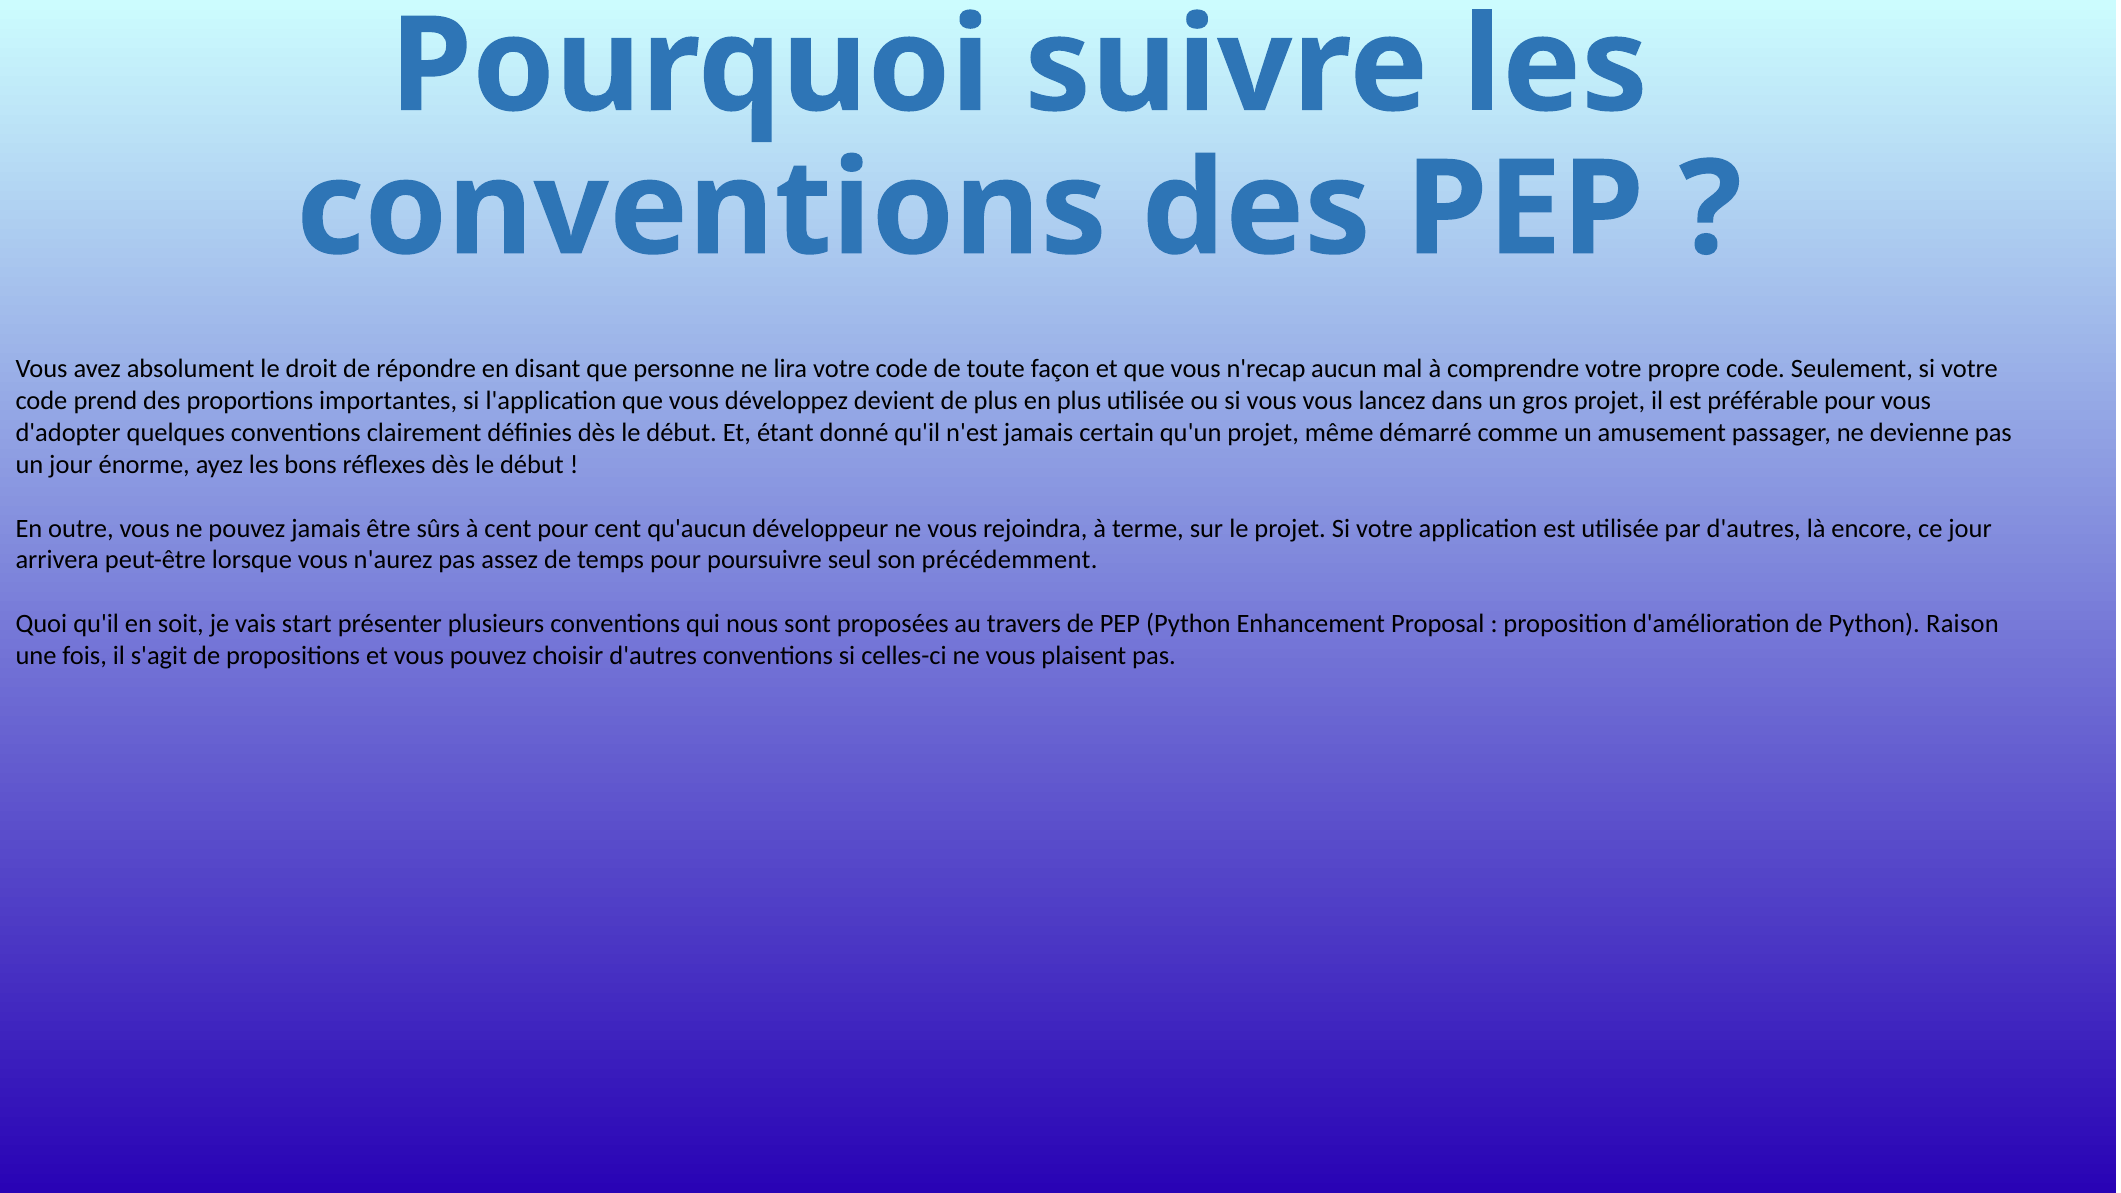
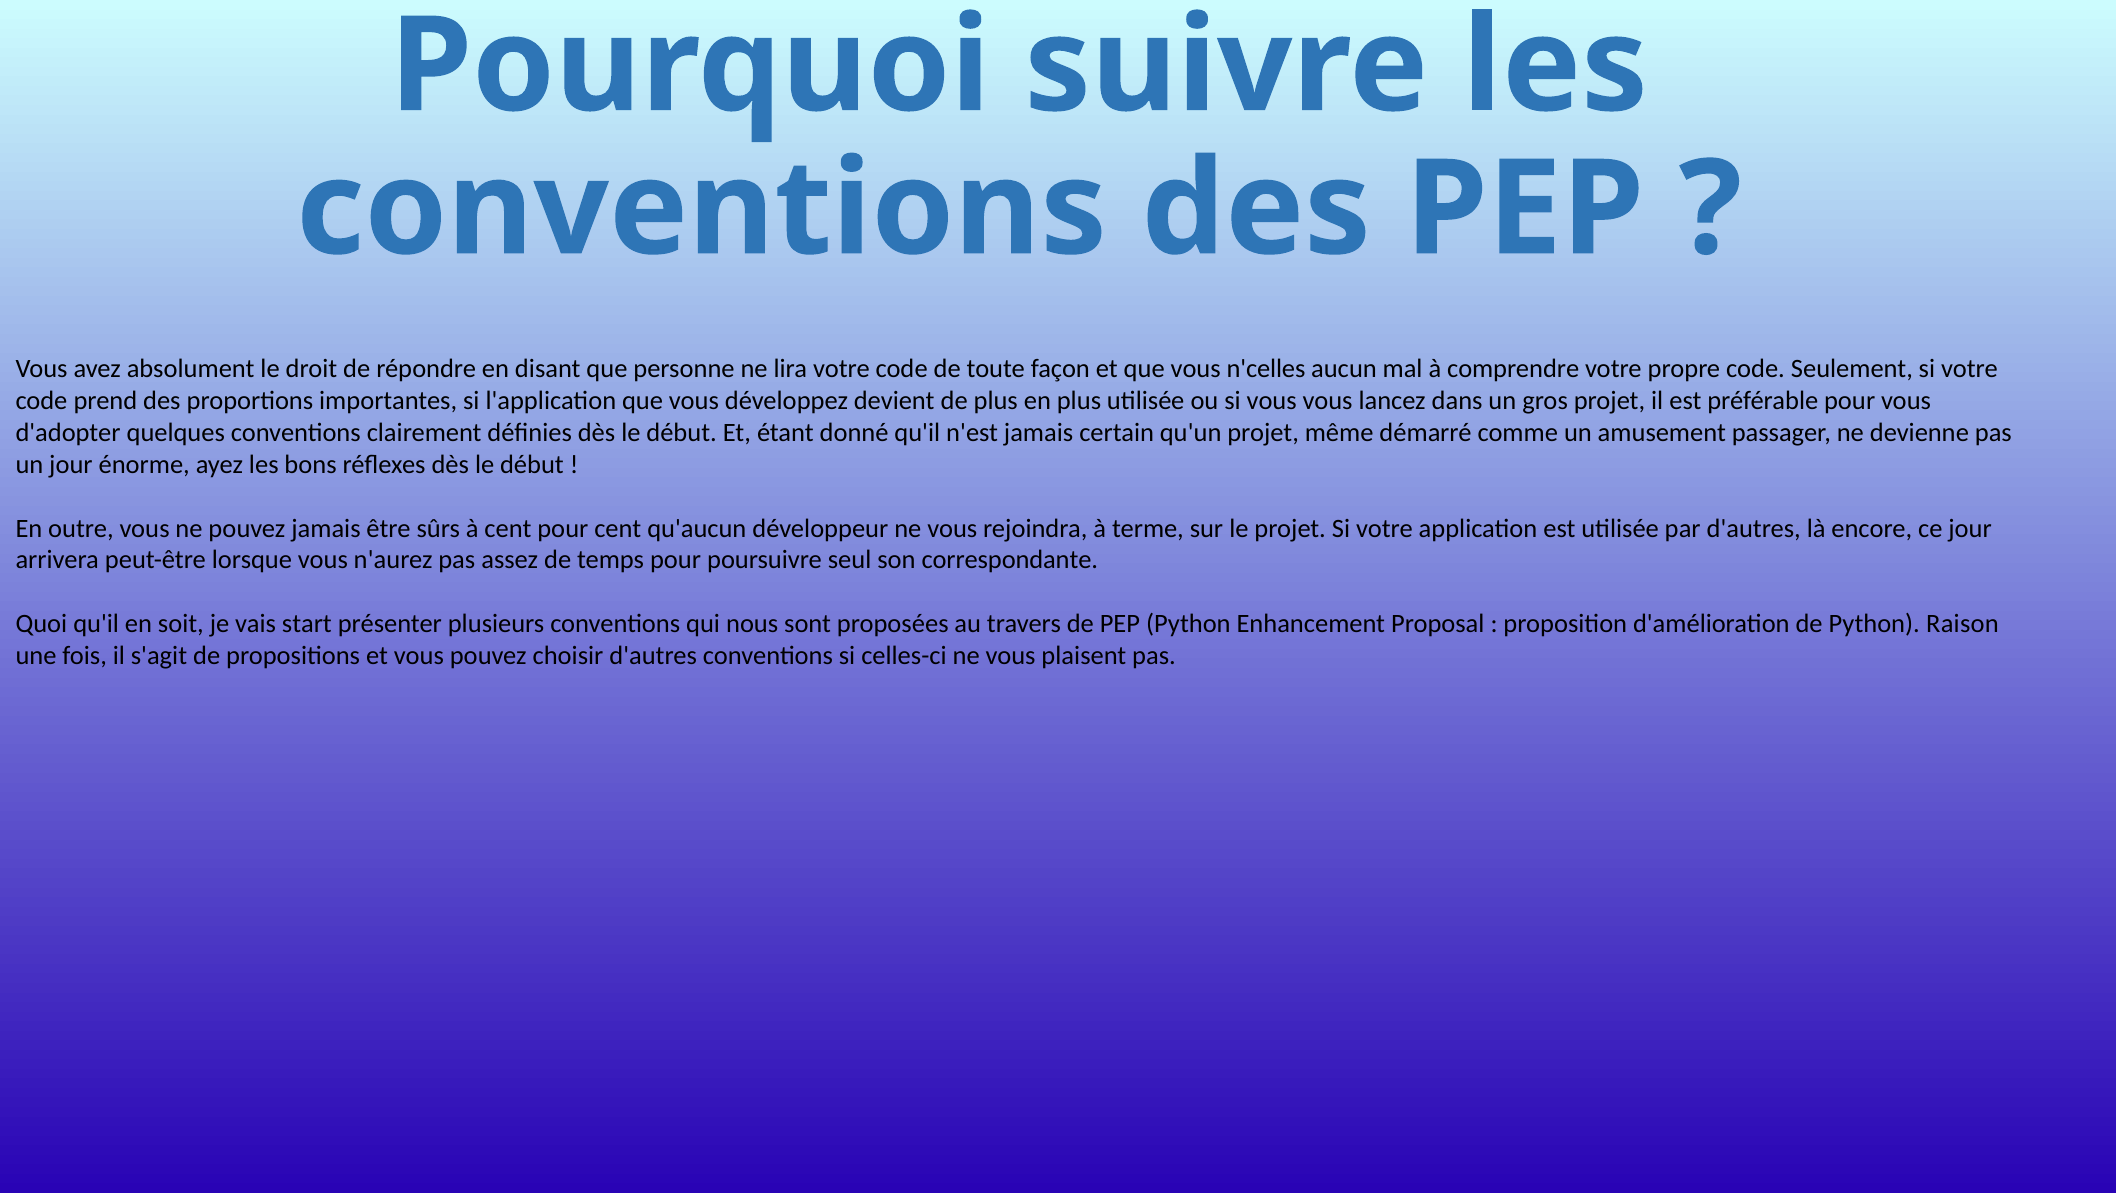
n'recap: n'recap -> n'celles (1266, 369)
précédemment: précédemment -> correspondante (1010, 560)
